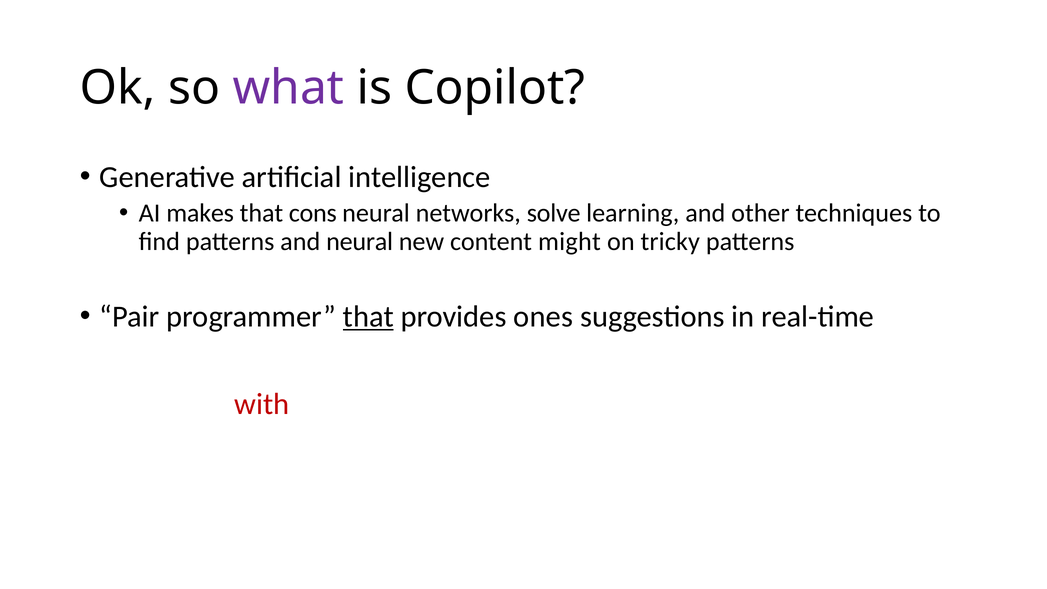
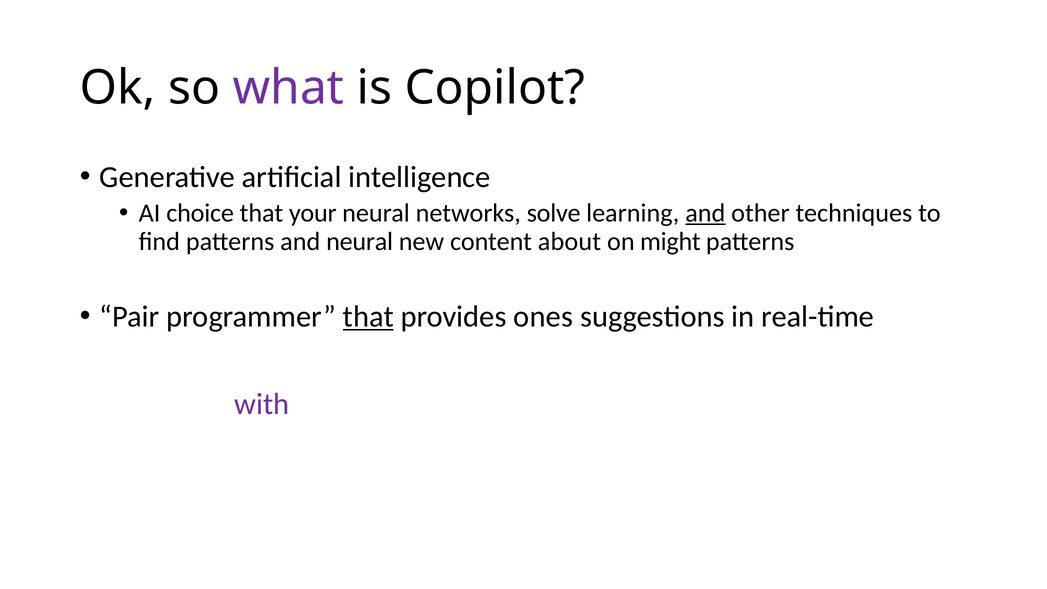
makes: makes -> choice (200, 213)
cons: cons -> your (313, 213)
and underline: none -> present (705, 213)
might: might -> about (569, 241)
tricky: tricky -> might (670, 241)
with colour: red -> purple (262, 404)
